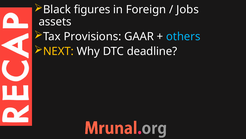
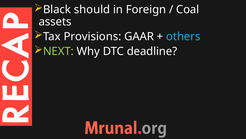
figures: figures -> should (92, 10)
Jobs: Jobs -> Coal (188, 10)
NEXT colour: yellow -> light green (58, 51)
